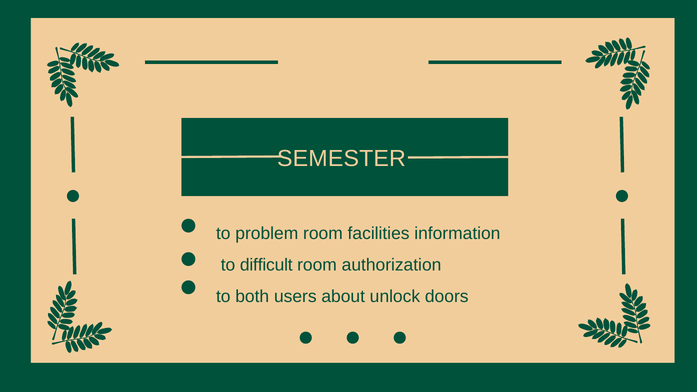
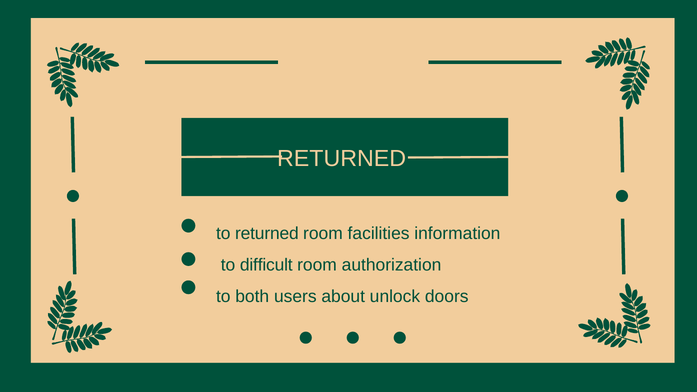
SEMESTER: SEMESTER -> RETURNED (342, 159)
to problem: problem -> returned (267, 234)
